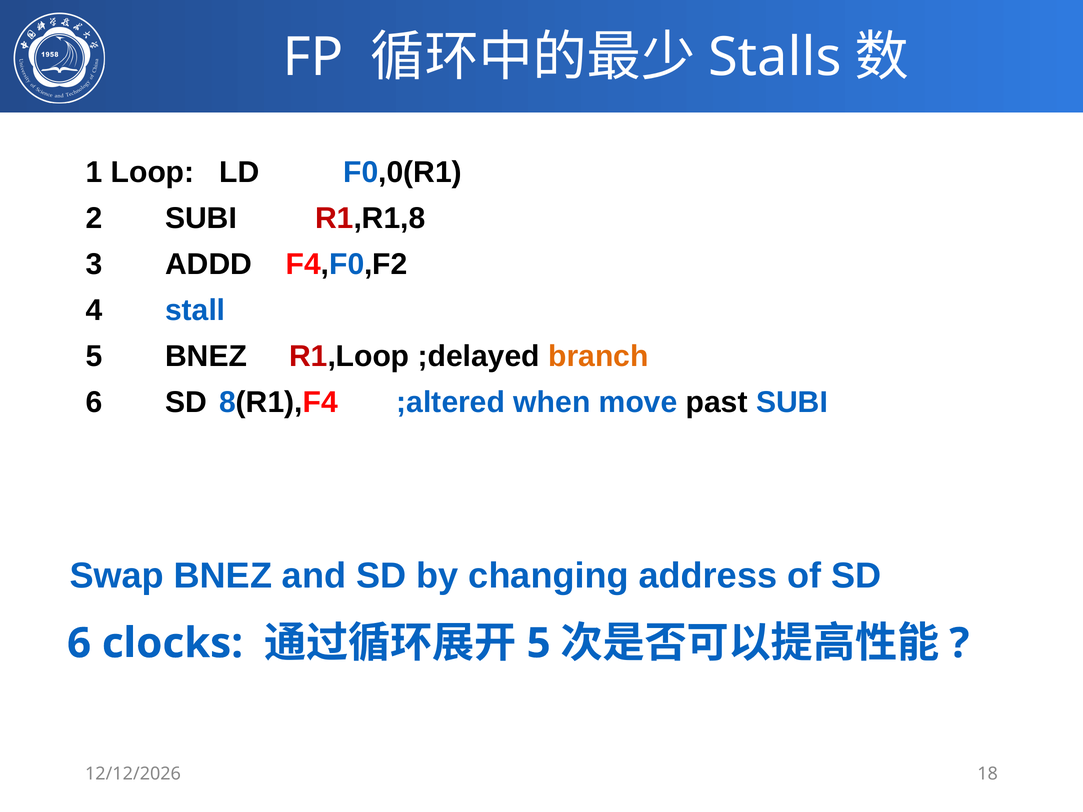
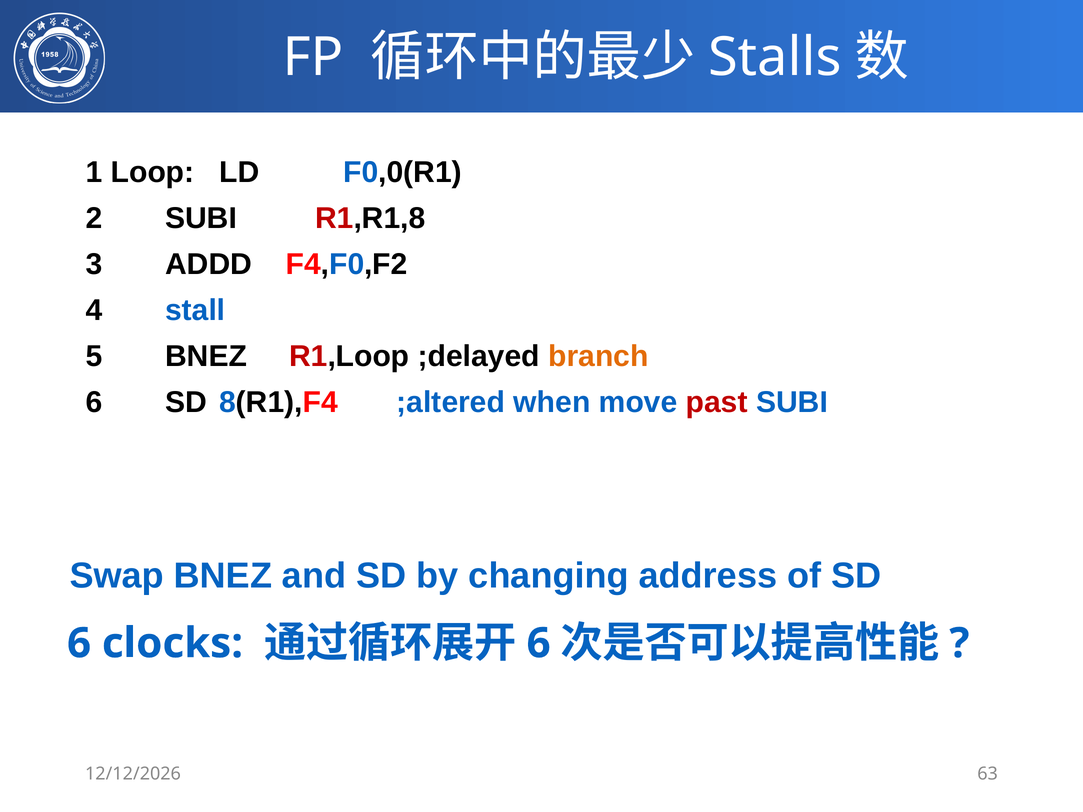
past colour: black -> red (717, 402)
5: 5 -> 6 (539, 644)
18: 18 -> 63 (988, 774)
